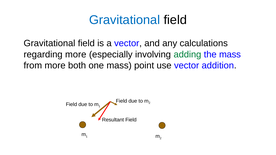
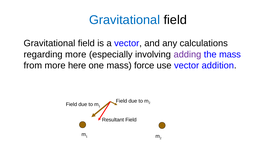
adding colour: green -> purple (187, 54)
both: both -> here (77, 66)
point: point -> force (144, 66)
